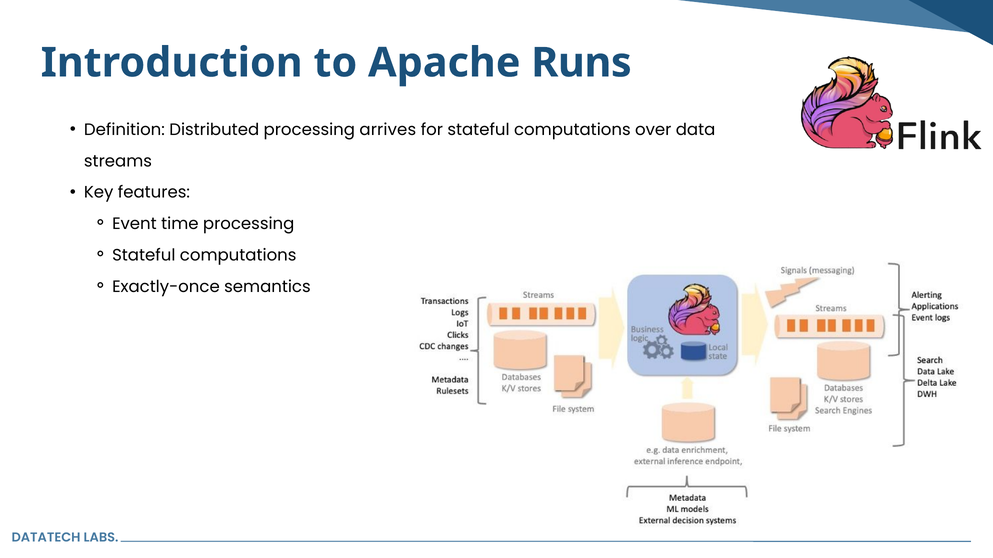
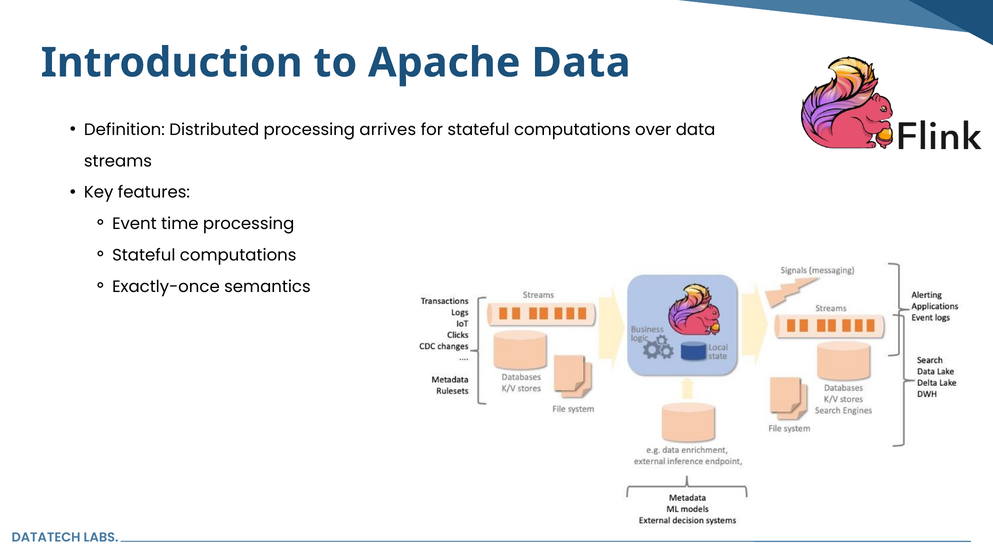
Apache Runs: Runs -> Data (581, 63)
